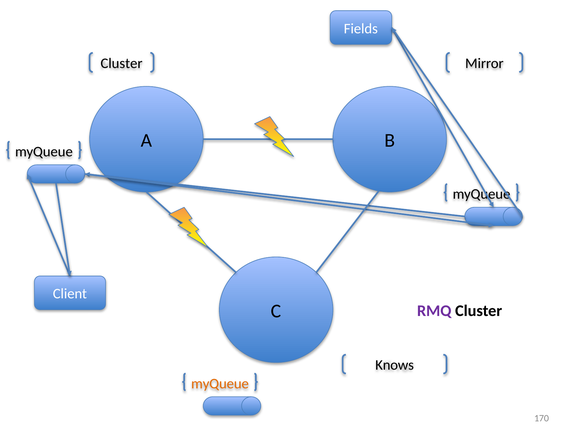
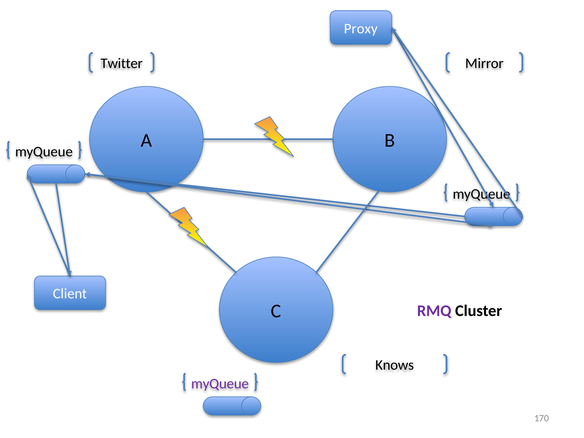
Fields: Fields -> Proxy (361, 29)
Cluster: Cluster -> Twitter (122, 63)
myQueue colour: orange -> purple (220, 384)
